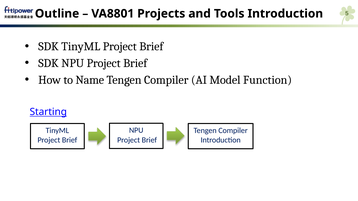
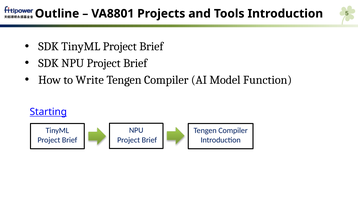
Name: Name -> Write (90, 80)
